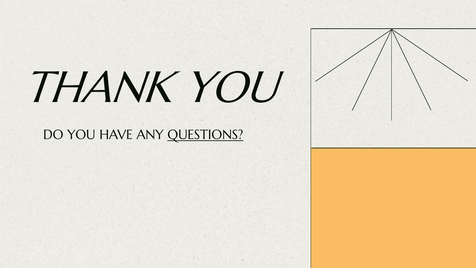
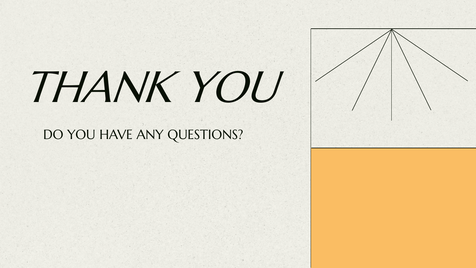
QUESTIONS underline: present -> none (205, 135)
